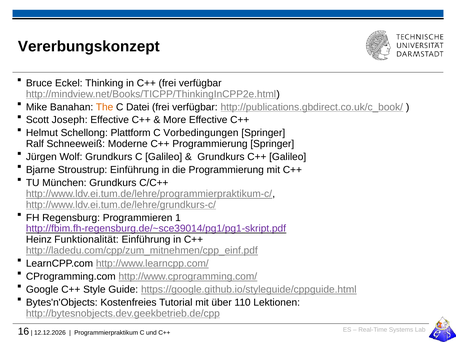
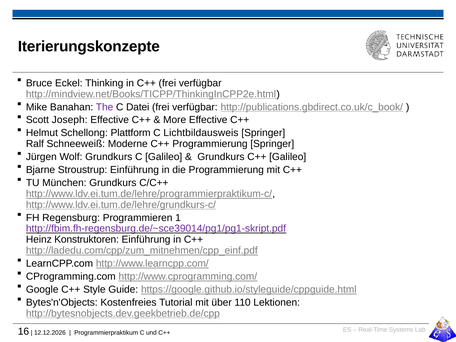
Vererbungskonzept: Vererbungskonzept -> Iterierungskonzepte (89, 46)
The colour: orange -> purple (105, 107)
Vorbedingungen: Vorbedingungen -> Lichtbildausweis (201, 133)
Funktionalität: Funktionalität -> Konstruktoren (87, 240)
